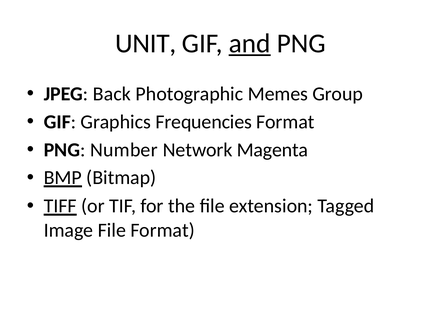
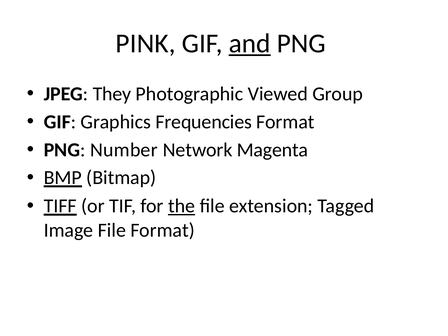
UNIT: UNIT -> PINK (146, 43)
Back: Back -> They (112, 94)
Memes: Memes -> Viewed (278, 94)
the underline: none -> present (182, 206)
